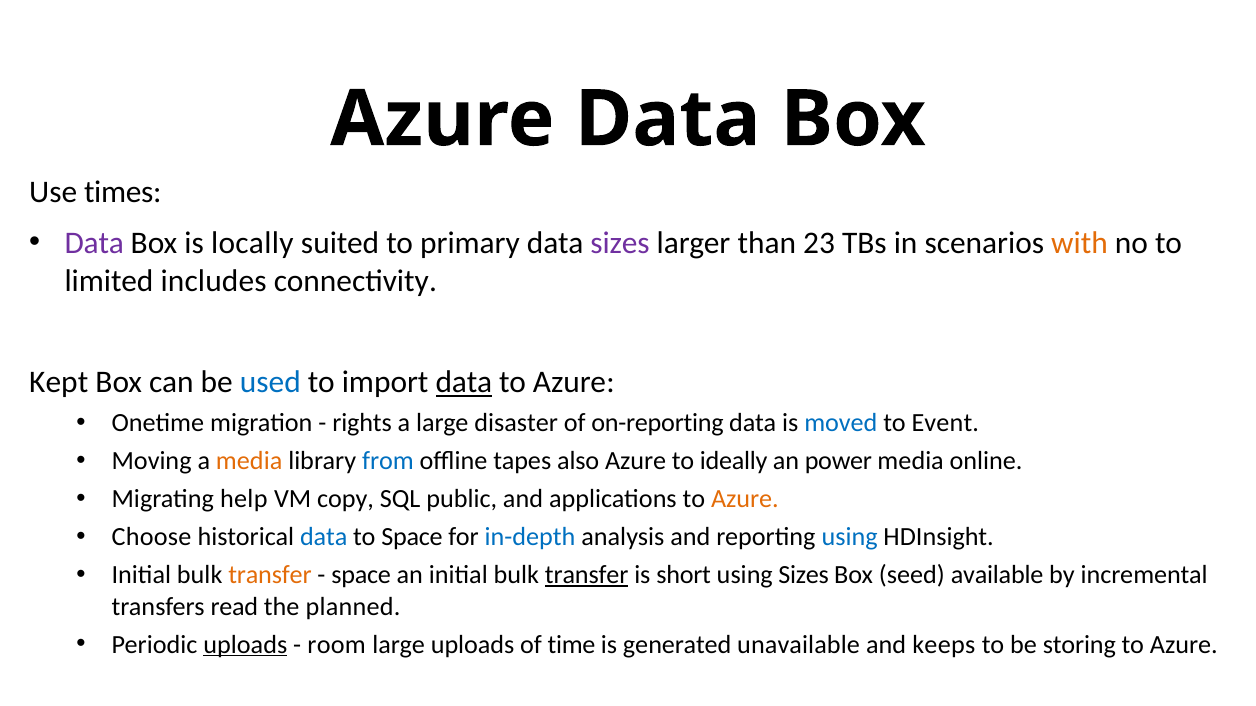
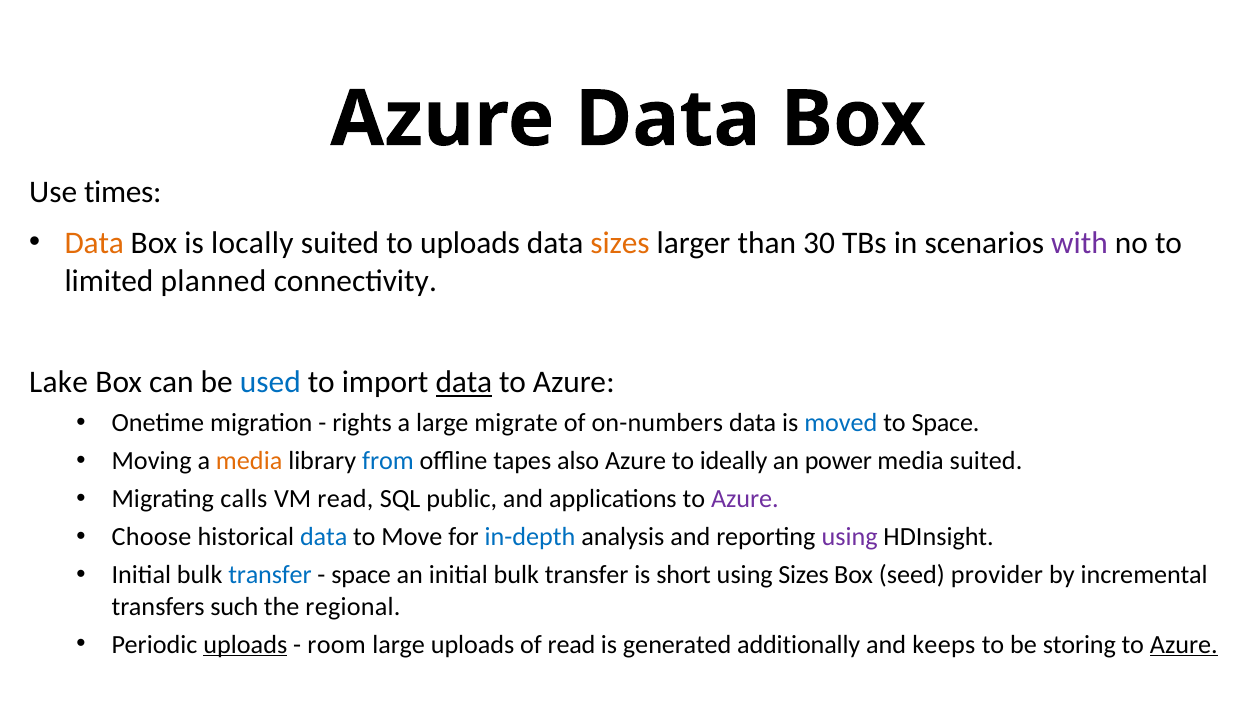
Data colour: purple -> orange (94, 244)
to primary: primary -> uploads (470, 244)
sizes colour: purple -> orange (620, 244)
23: 23 -> 30 (819, 244)
with colour: orange -> purple (1080, 244)
includes: includes -> planned (214, 281)
Kept: Kept -> Lake (59, 383)
disaster: disaster -> migrate (516, 423)
on-reporting: on-reporting -> on-numbers (657, 423)
to Event: Event -> Space (945, 423)
media online: online -> suited (986, 461)
help: help -> calls (244, 499)
VM copy: copy -> read (345, 499)
Azure colour: orange -> purple (745, 499)
to Space: Space -> Move (412, 537)
using colour: blue -> purple (850, 537)
transfer colour: orange -> blue (270, 575)
transfer underline: present -> none (587, 575)
available: available -> provider (997, 575)
read: read -> such (234, 607)
planned: planned -> regional (353, 607)
of time: time -> read (572, 645)
unavailable: unavailable -> additionally (799, 645)
Azure underline: none -> present (1184, 645)
